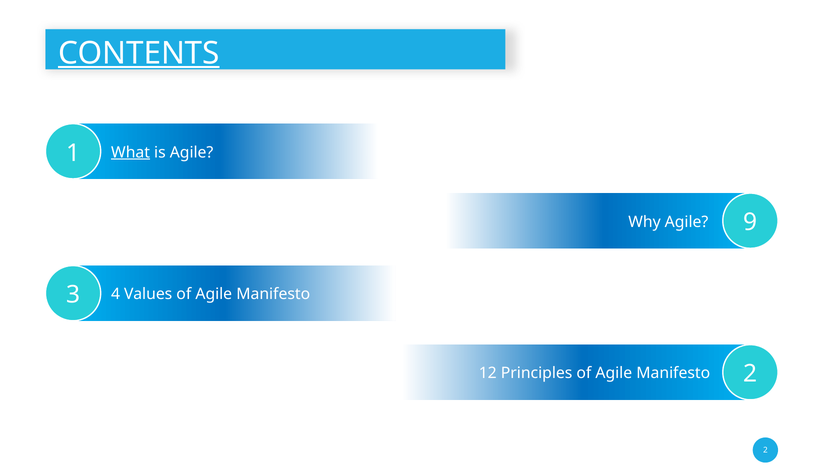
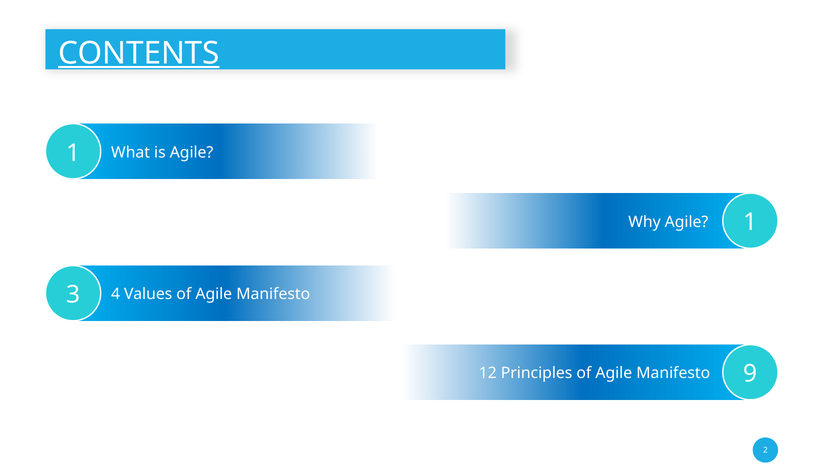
What underline: present -> none (131, 152)
Why Agile 9: 9 -> 1 (750, 223)
Manifesto 2: 2 -> 9 (750, 374)
